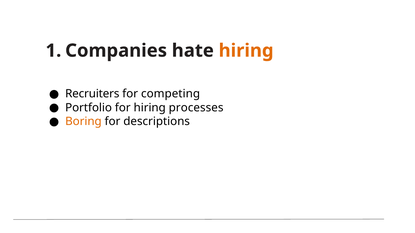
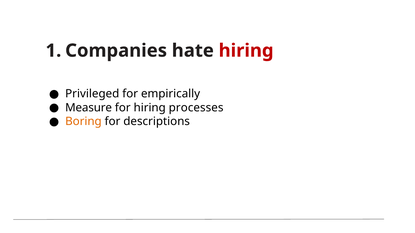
hiring colour: orange -> red (246, 51)
Recruiters: Recruiters -> Privileged (92, 94)
competing: competing -> empirically (171, 94)
Portfolio: Portfolio -> Measure (89, 108)
